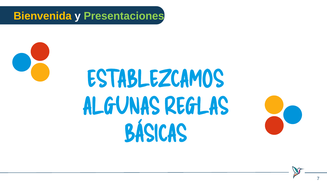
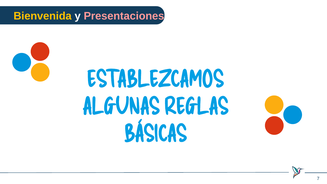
Presentaciones colour: light green -> pink (124, 16)
